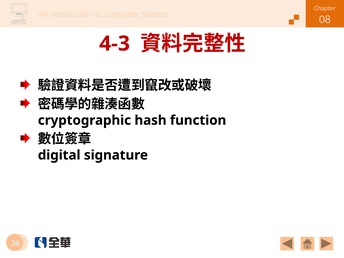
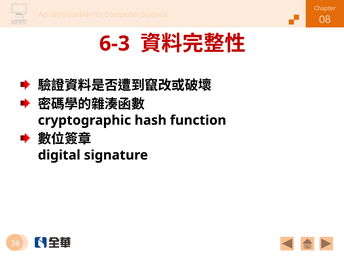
4-3: 4-3 -> 6-3 (115, 44)
